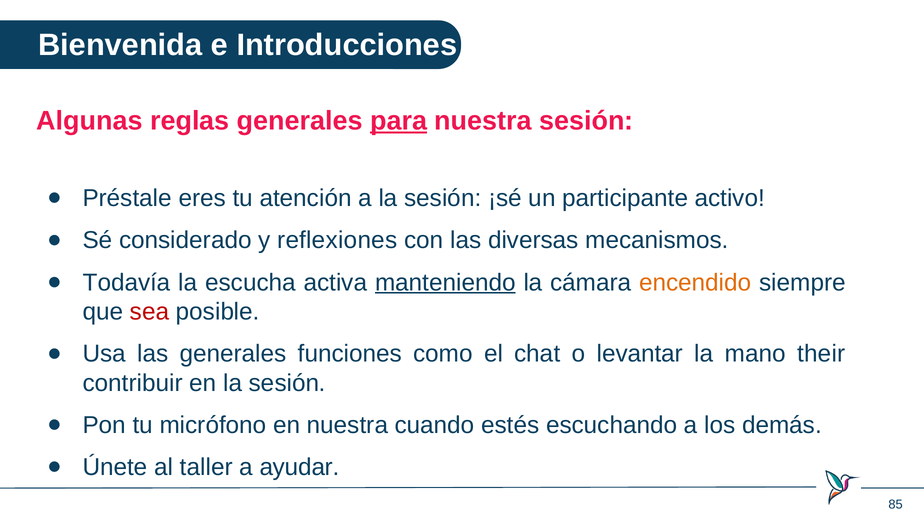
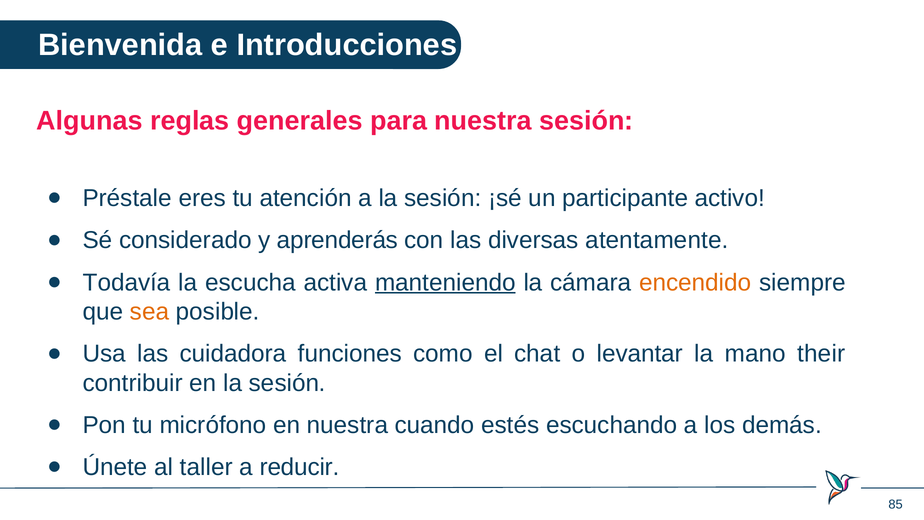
para underline: present -> none (399, 121)
reflexiones: reflexiones -> aprenderás (337, 240)
mecanismos: mecanismos -> atentamente (657, 240)
sea colour: red -> orange (150, 312)
las generales: generales -> cuidadora (233, 354)
ayudar: ayudar -> reducir (300, 467)
